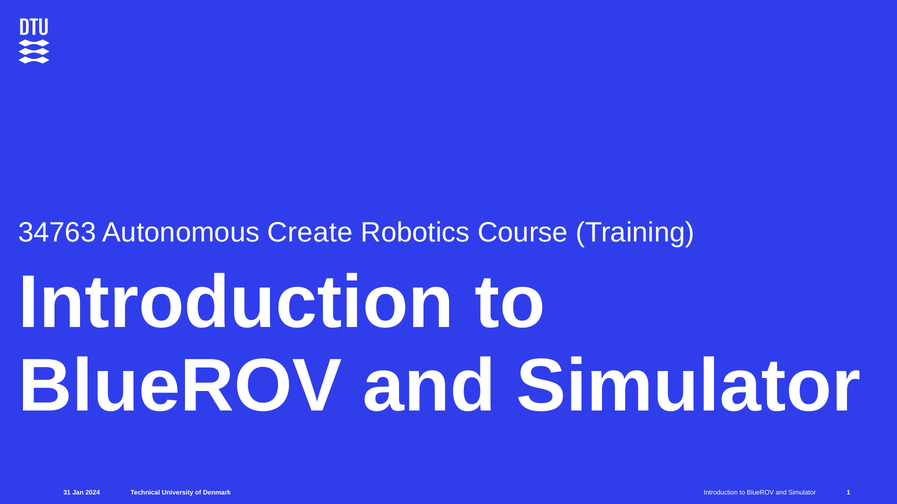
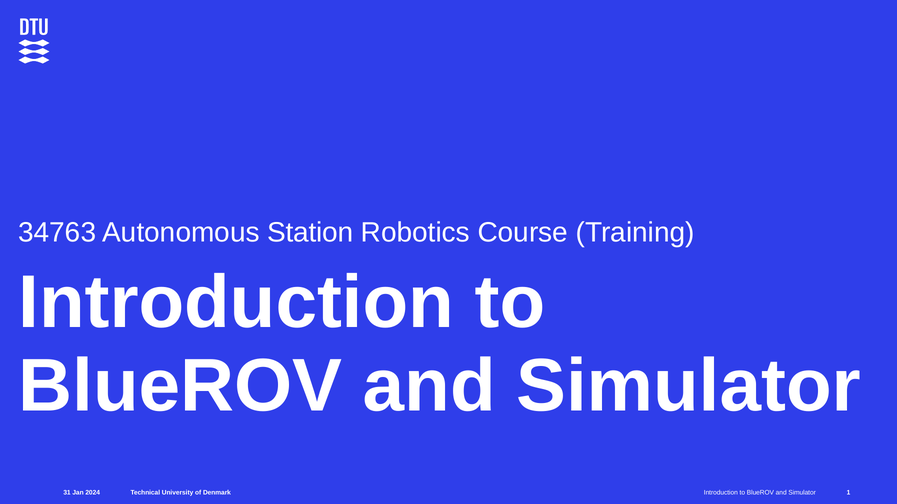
Create: Create -> Station (310, 233)
